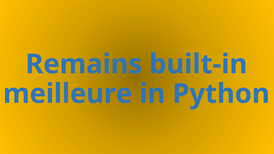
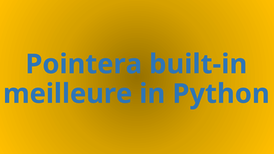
Remains: Remains -> Pointera (84, 64)
